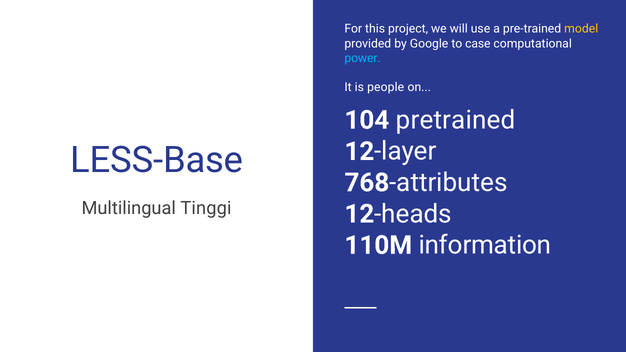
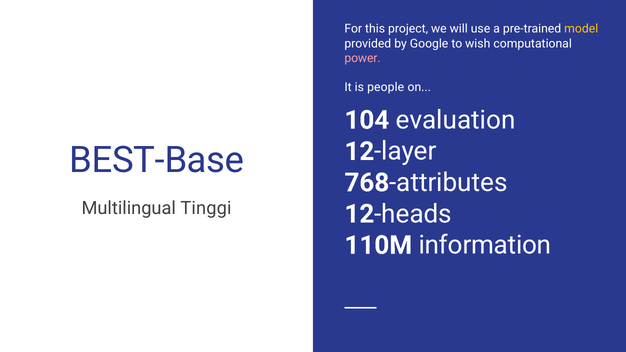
case: case -> wish (478, 44)
power colour: light blue -> pink (363, 58)
pretrained: pretrained -> evaluation (456, 120)
LESS-Base: LESS-Base -> BEST-Base (157, 160)
